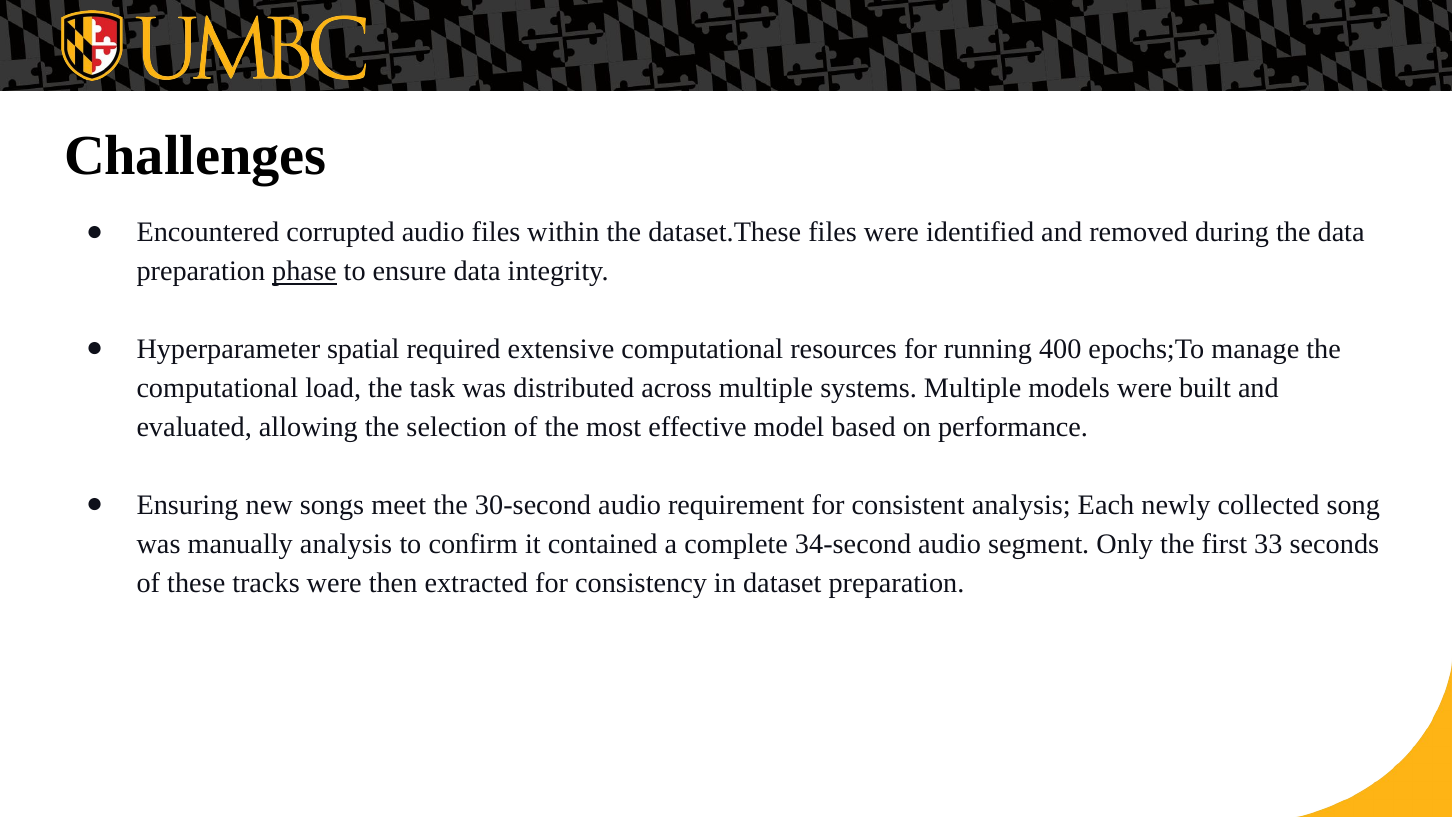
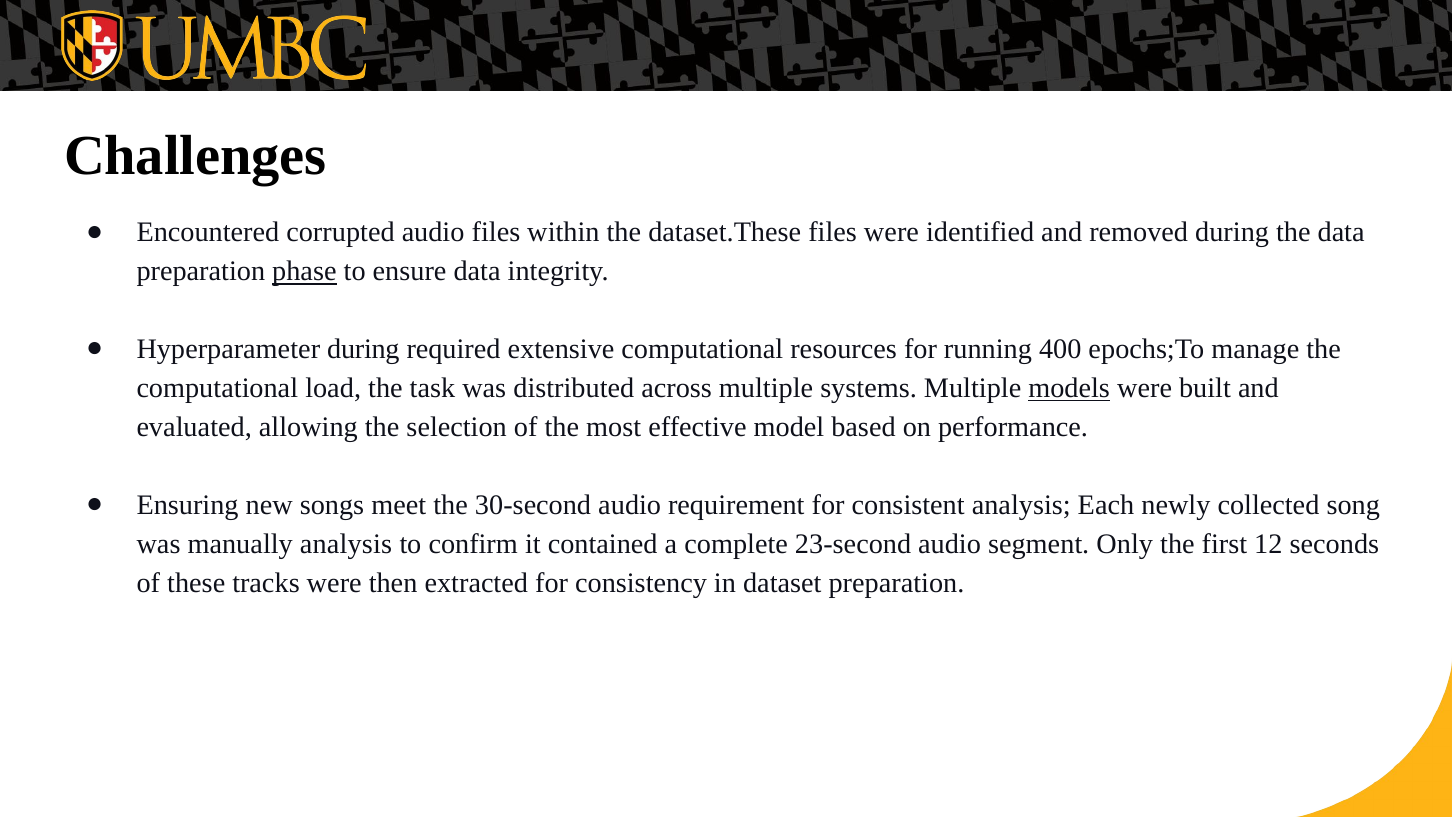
Hyperparameter spatial: spatial -> during (363, 349)
models underline: none -> present (1069, 388)
34-second: 34-second -> 23-second (853, 544)
33: 33 -> 12 (1268, 544)
